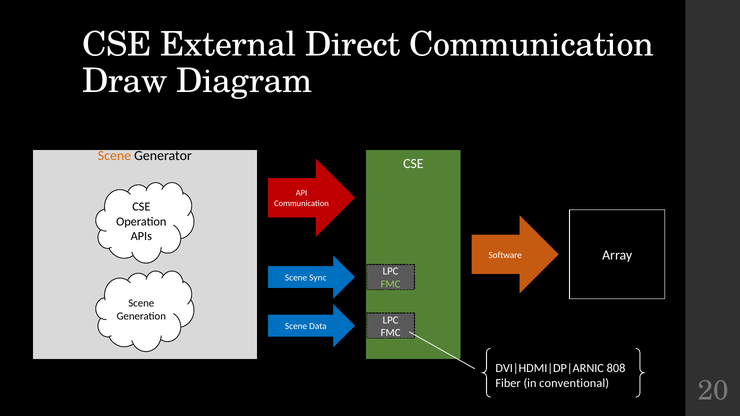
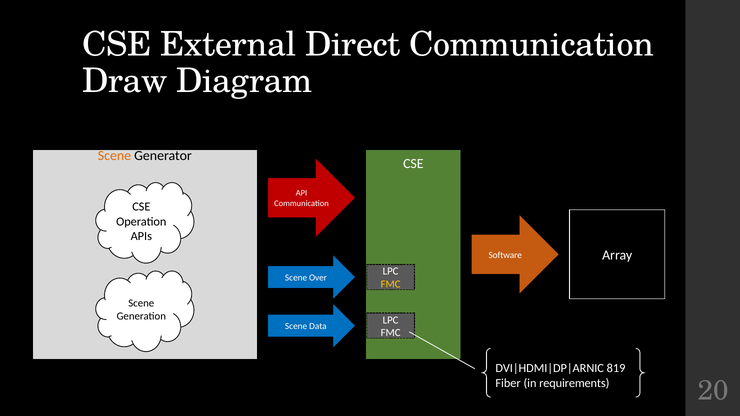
Sync: Sync -> Over (318, 278)
FMC colour: light green -> yellow (391, 284)
808: 808 -> 819 (616, 368)
conventional: conventional -> requirements (574, 383)
